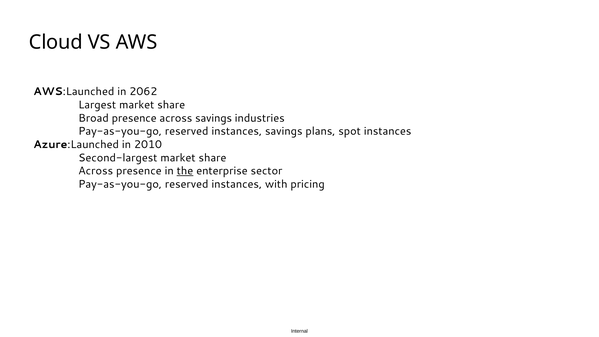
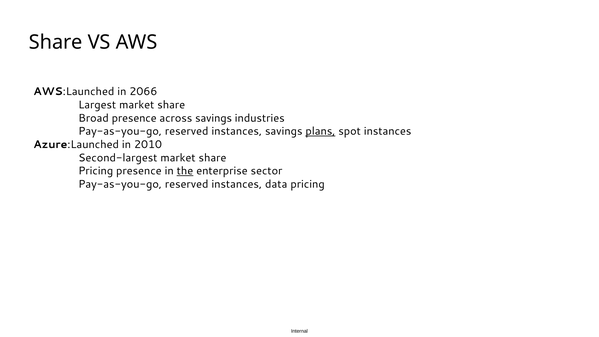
Cloud: Cloud -> Share (56, 42)
2062: 2062 -> 2066 (143, 92)
plans underline: none -> present (320, 131)
Across: Across -> Pricing (96, 171)
with: with -> data (276, 184)
